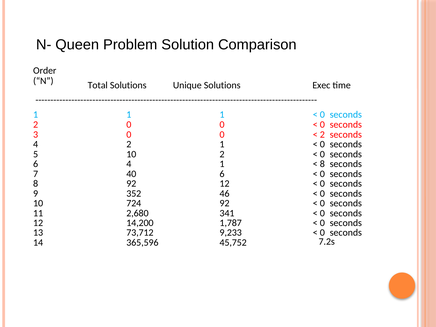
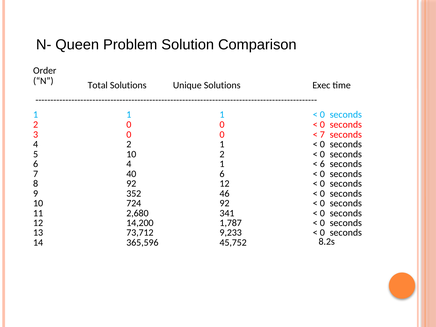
2: 2 -> 7 (322, 135)
8: 8 -> 6 (322, 164)
7.2s: 7.2s -> 8.2s (327, 241)
